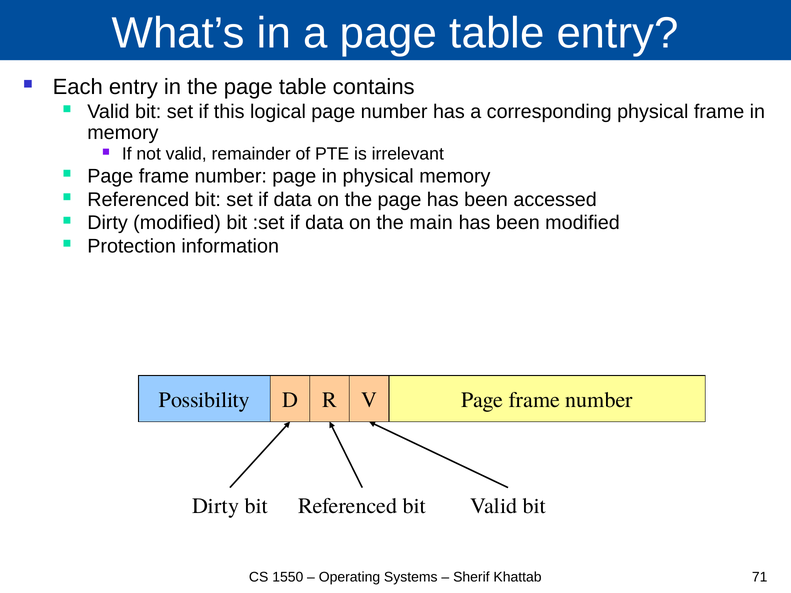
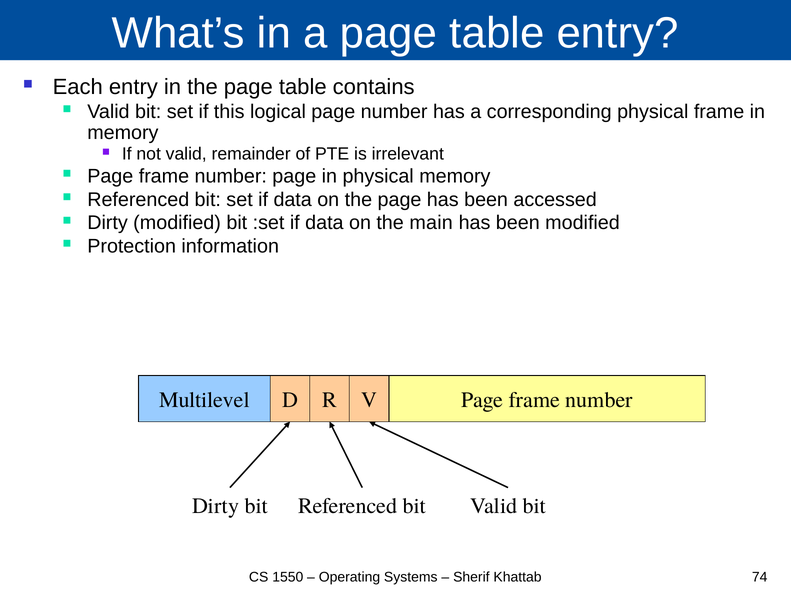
Possibility: Possibility -> Multilevel (204, 400)
71: 71 -> 74 (760, 577)
